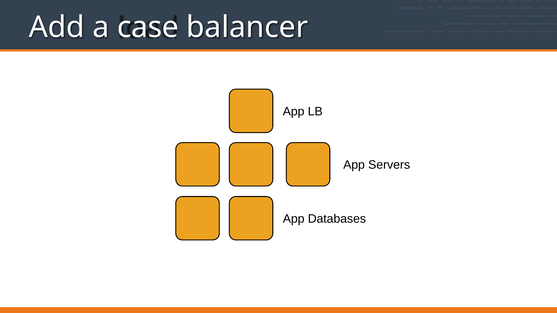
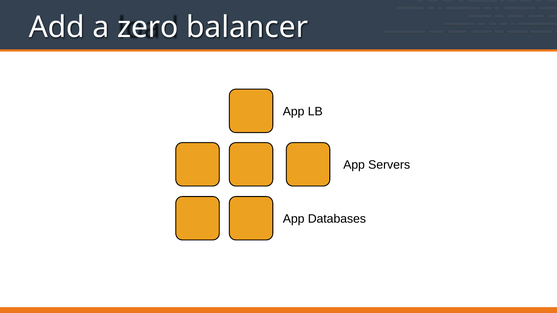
case: case -> zero (148, 27)
